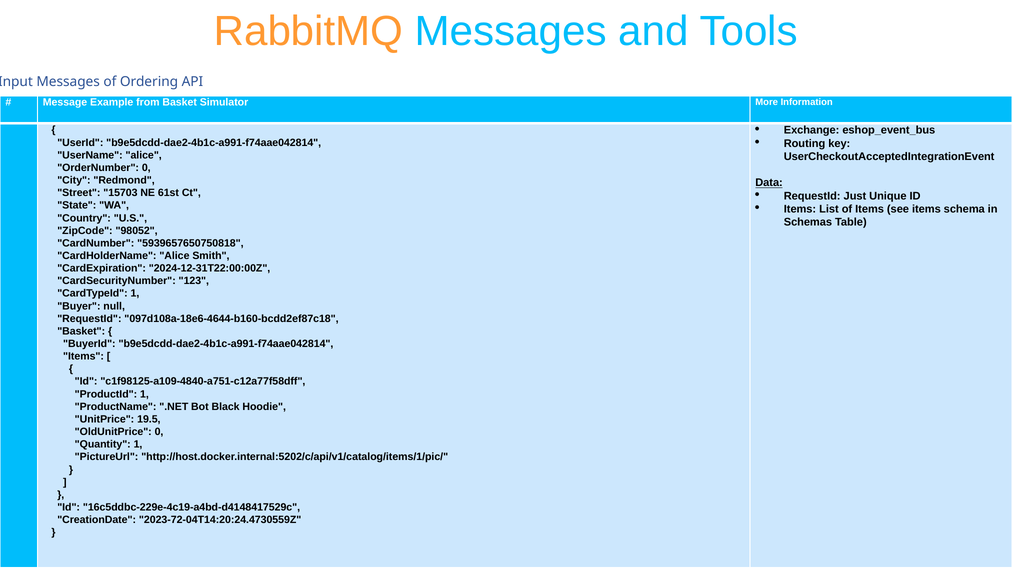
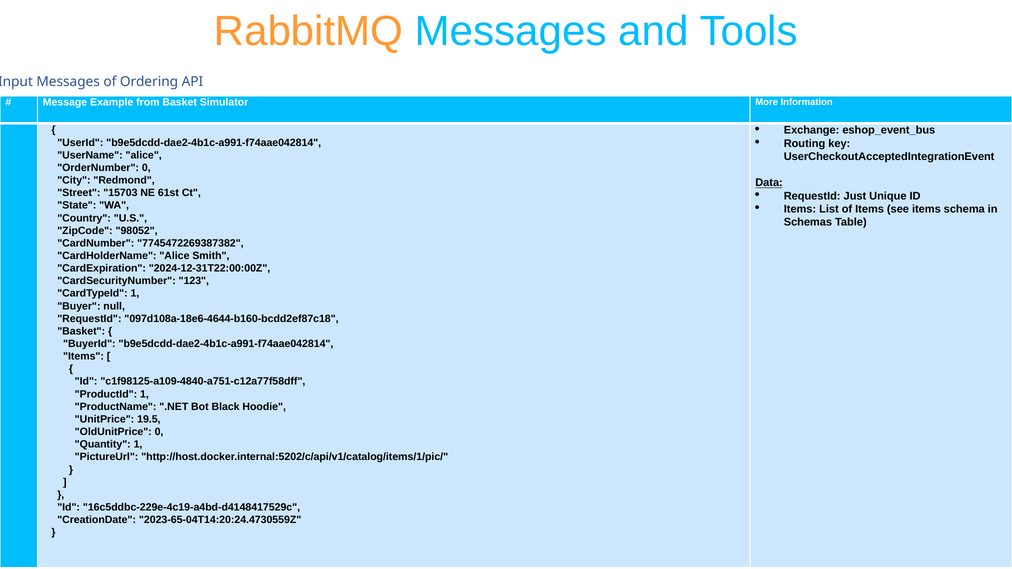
5939657650750818: 5939657650750818 -> 7745472269387382 (190, 243)
2023-72-04T14:20:24.4730559Z: 2023-72-04T14:20:24.4730559Z -> 2023-65-04T14:20:24.4730559Z (220, 520)
